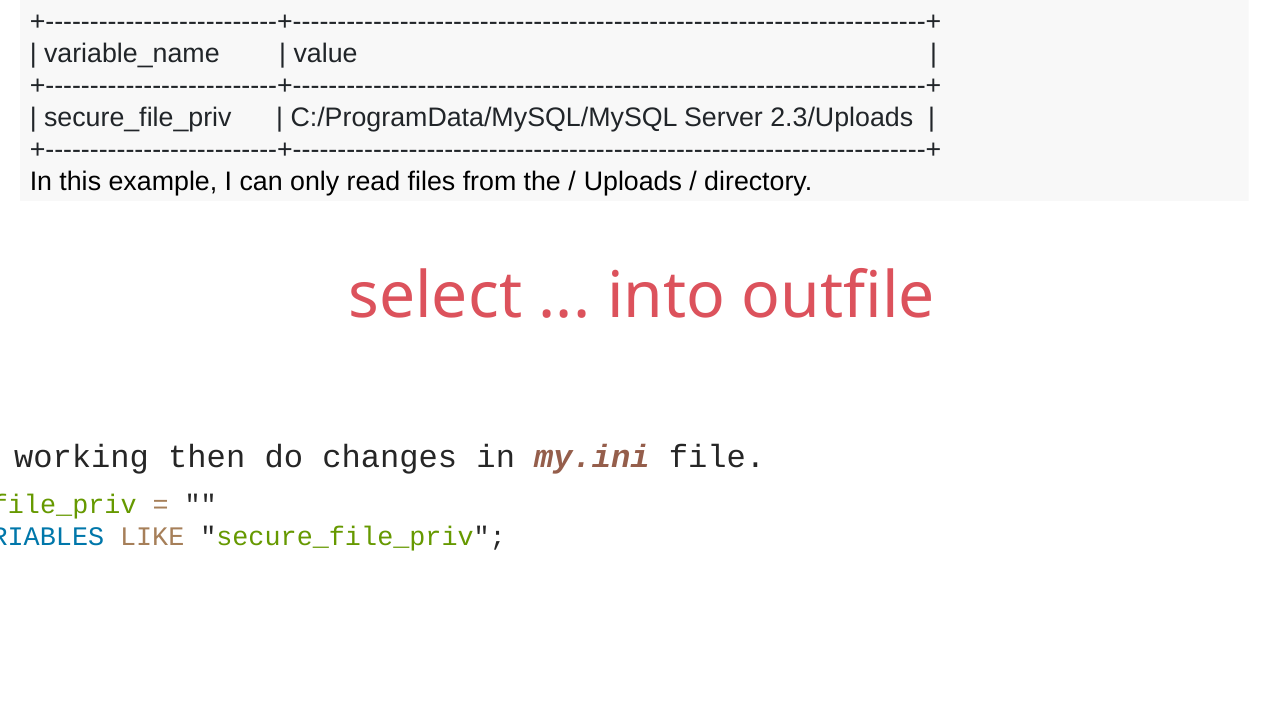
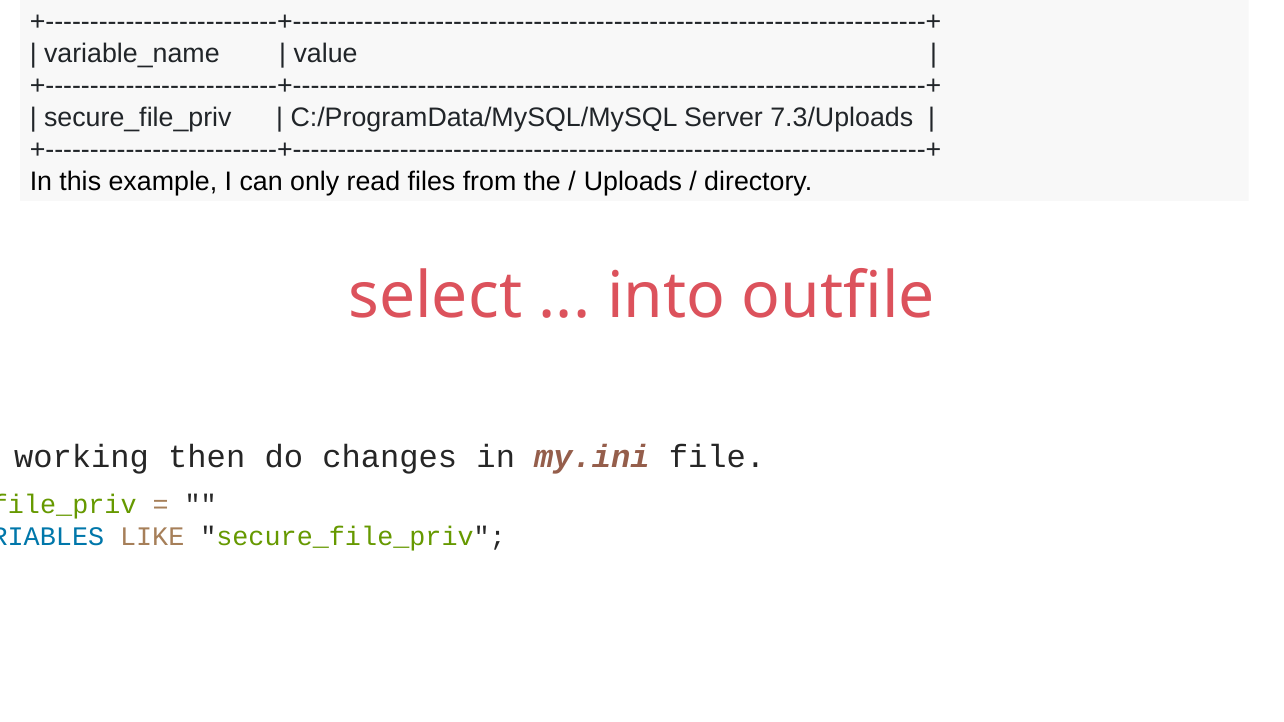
2.3/Uploads: 2.3/Uploads -> 7.3/Uploads (842, 118)
